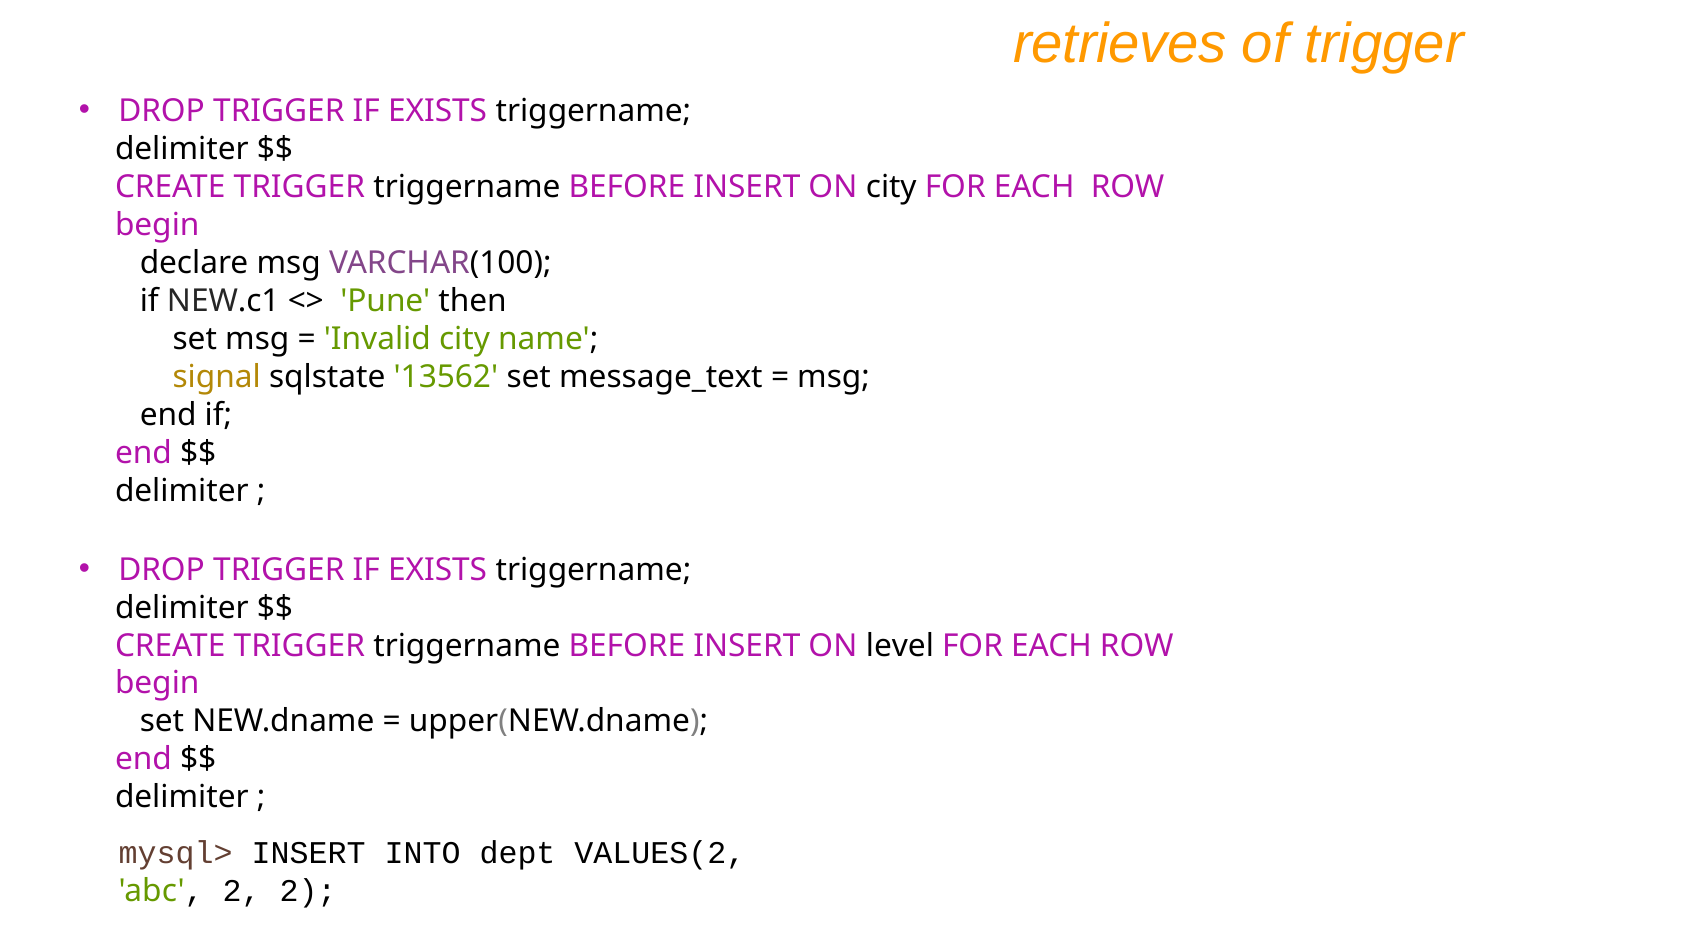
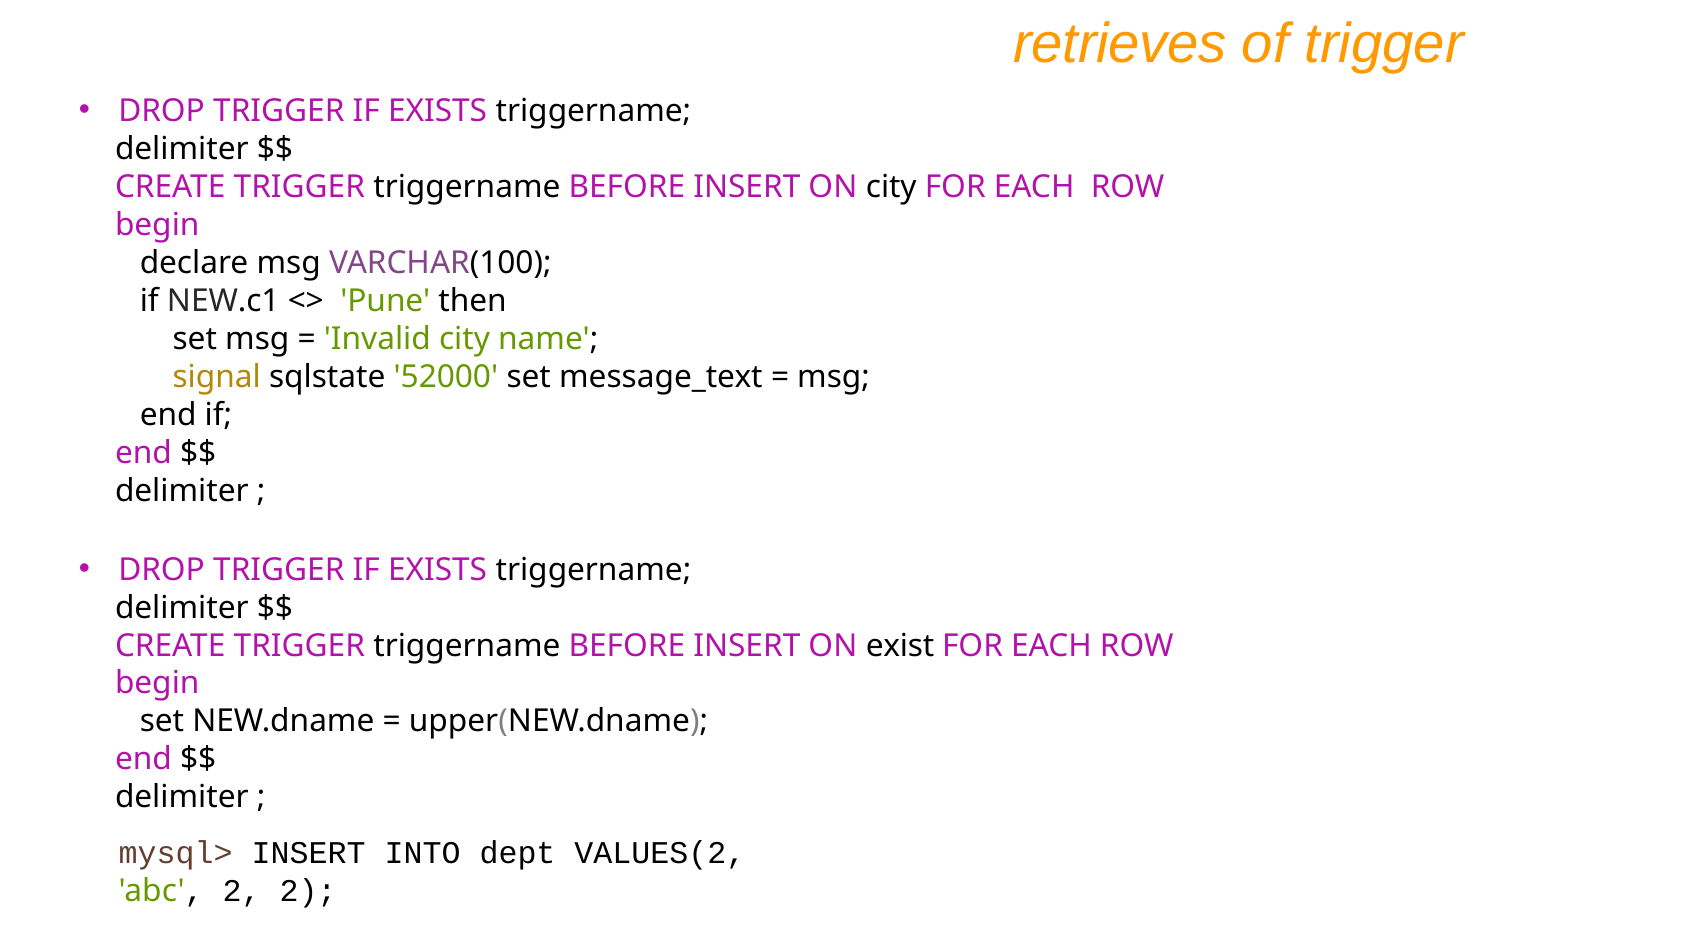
13562: 13562 -> 52000 (446, 377)
level: level -> exist (900, 646)
